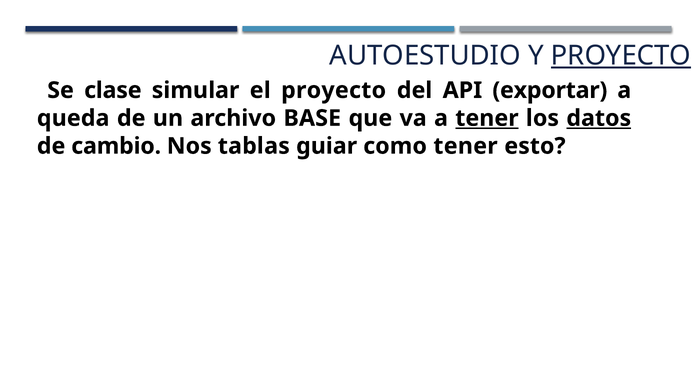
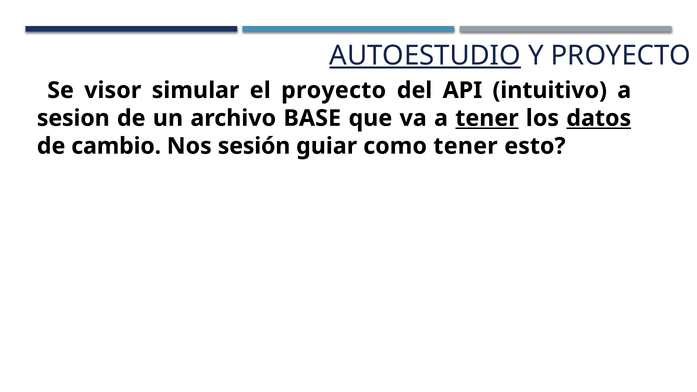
AUTOESTUDIO underline: none -> present (425, 56)
PROYECTO underline: present -> none (621, 56)
clase: clase -> visor (113, 90)
exportar: exportar -> intuitivo (550, 90)
queda: queda -> sesion (73, 118)
tablas: tablas -> sesión (254, 146)
